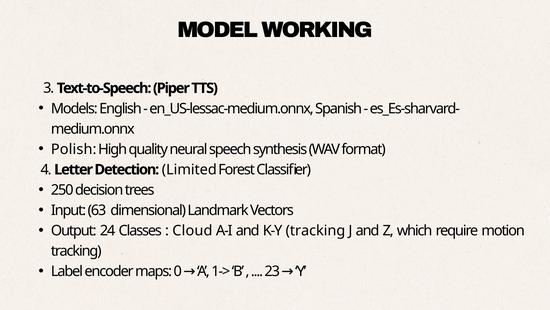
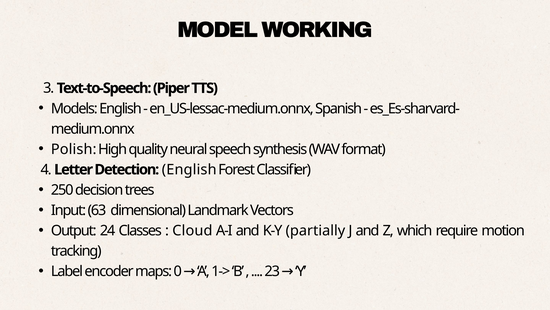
Detection Limited: Limited -> English (189, 169)
K-Y tracking: tracking -> partially (315, 230)
